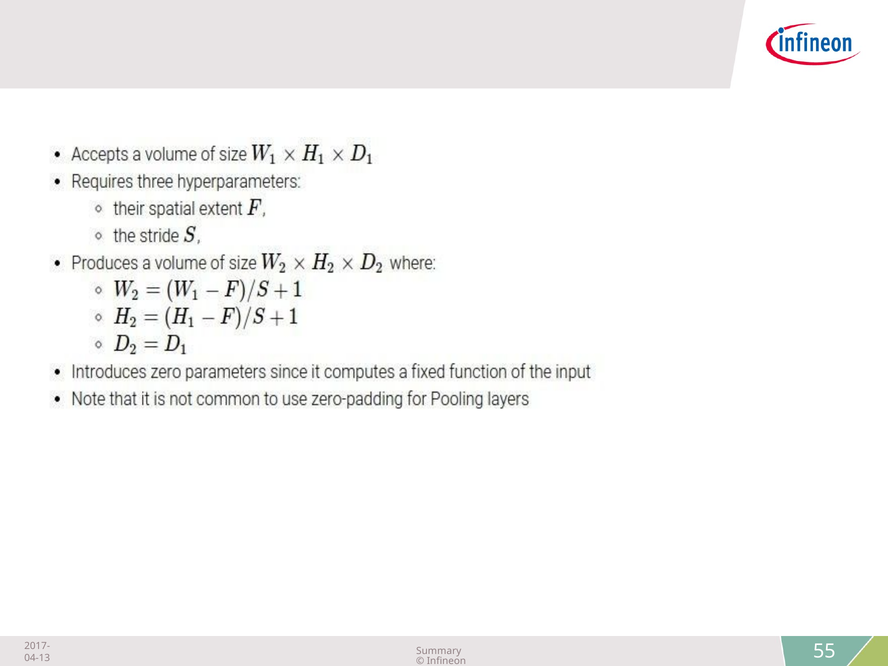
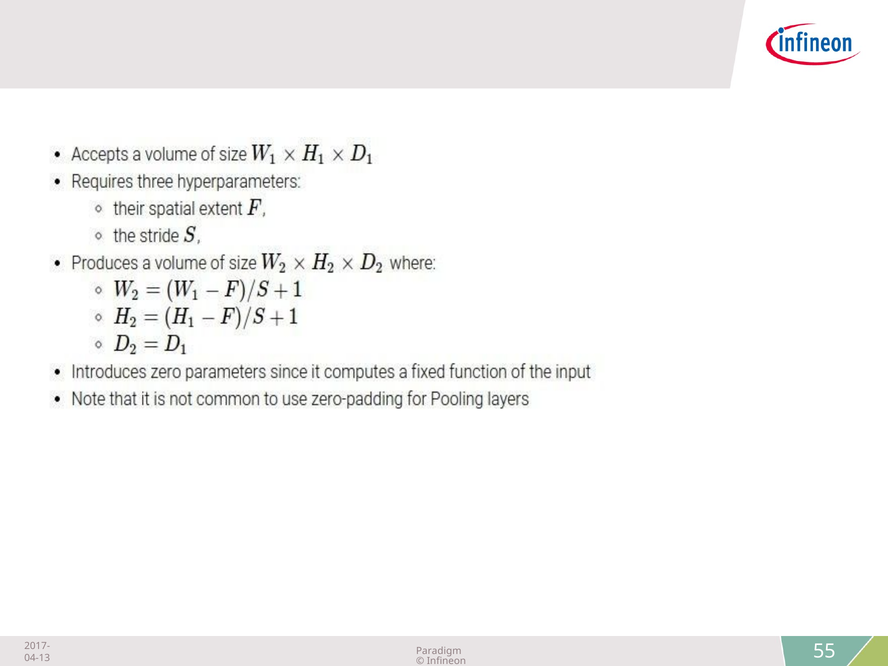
Summary: Summary -> Paradigm (439, 651)
